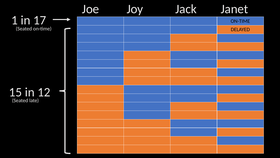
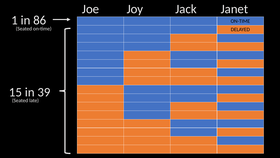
17: 17 -> 86 (40, 20)
12: 12 -> 39 (44, 92)
